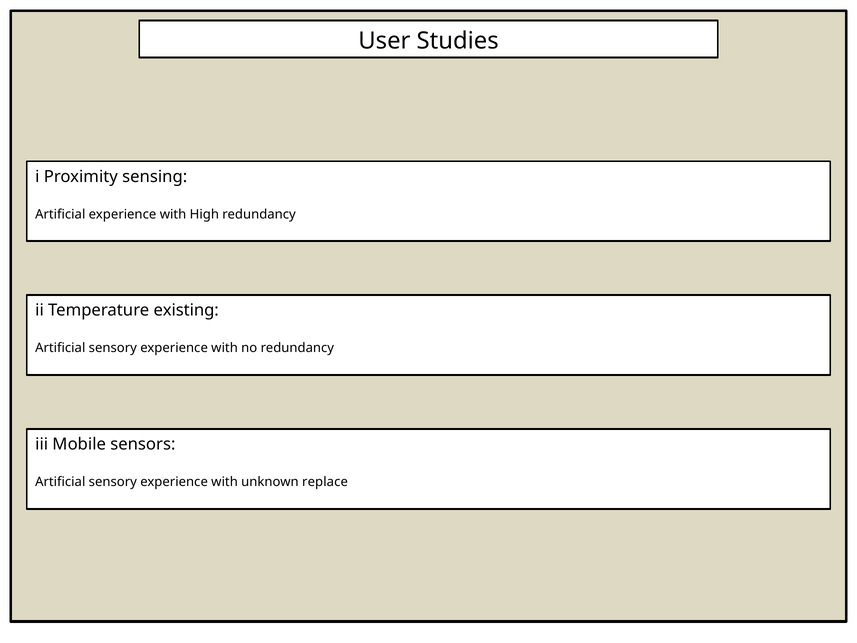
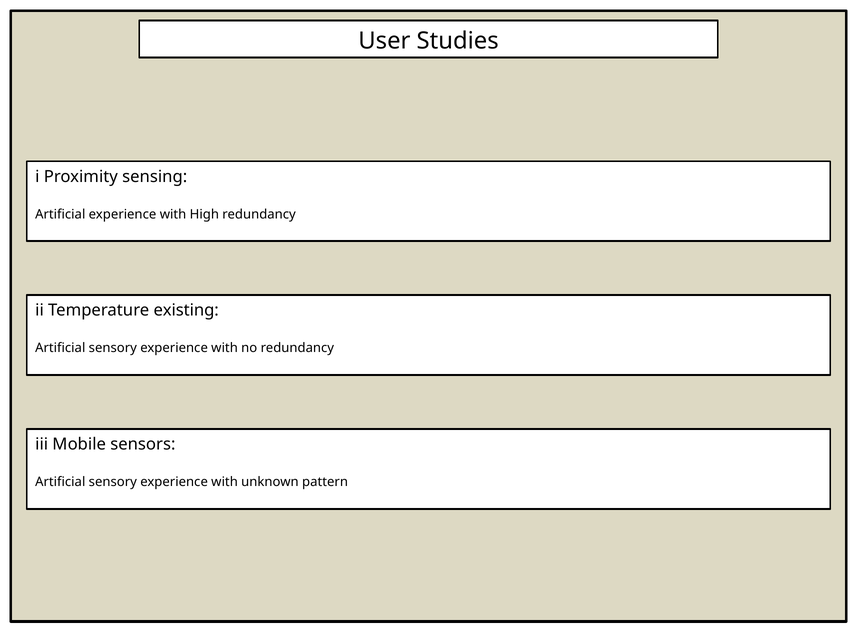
replace: replace -> pattern (325, 482)
